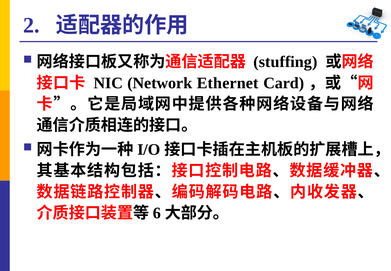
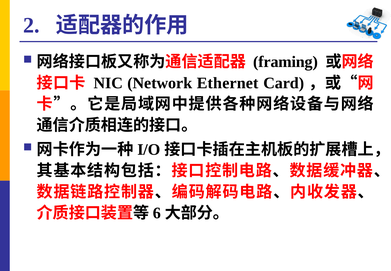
stuffing: stuffing -> framing (286, 62)
